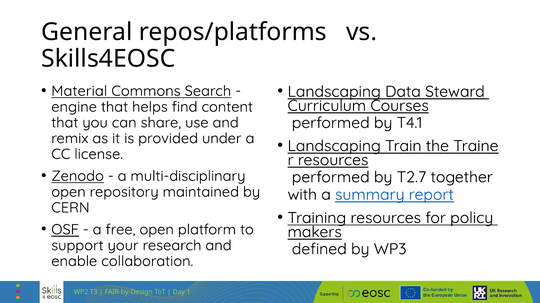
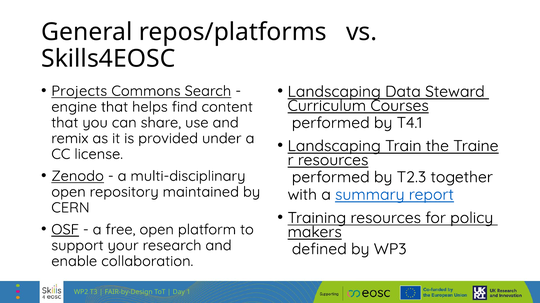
Material: Material -> Projects (79, 91)
T2.7: T2.7 -> T2.3 (411, 178)
